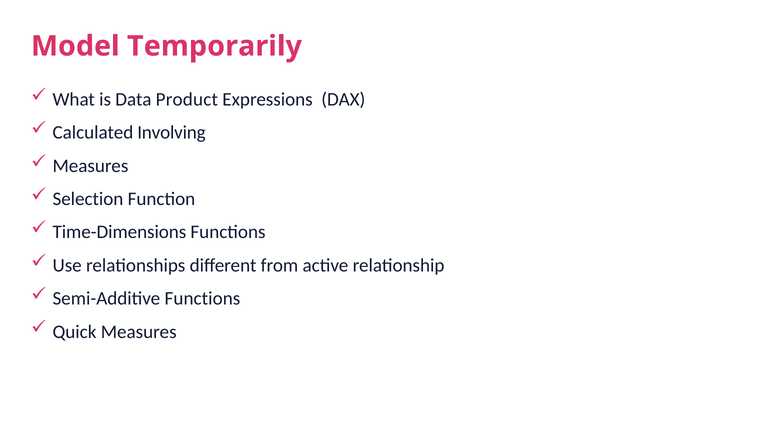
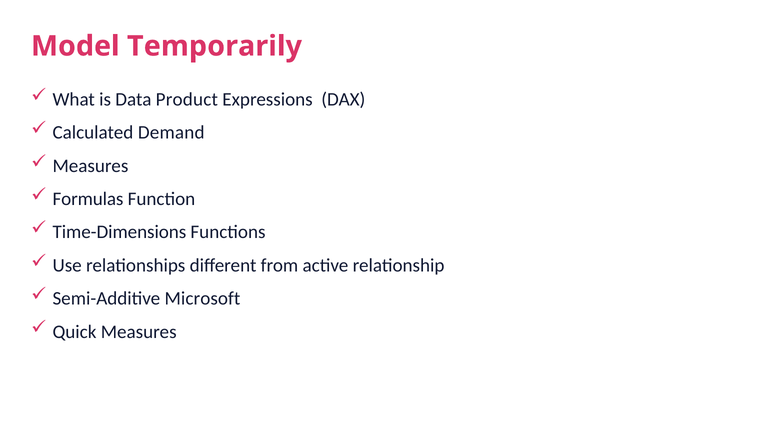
Involving: Involving -> Demand (171, 133)
Selection: Selection -> Formulas (88, 199)
Semi-Additive Functions: Functions -> Microsoft (202, 298)
